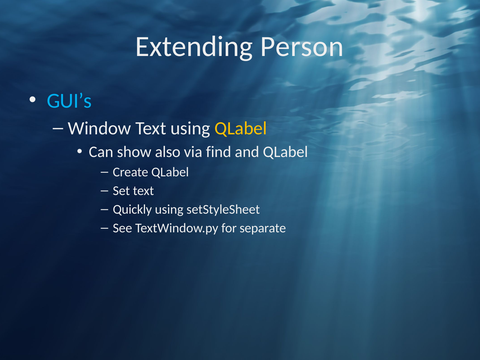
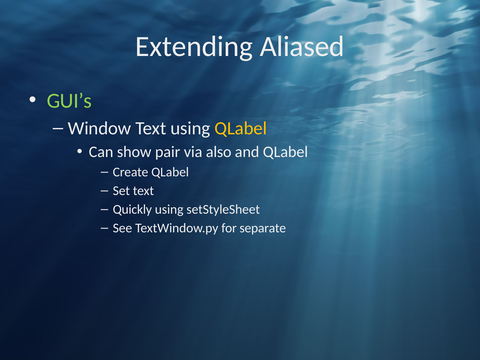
Person: Person -> Aliased (302, 46)
GUI’s colour: light blue -> light green (69, 101)
also: also -> pair (168, 152)
find: find -> also (219, 152)
